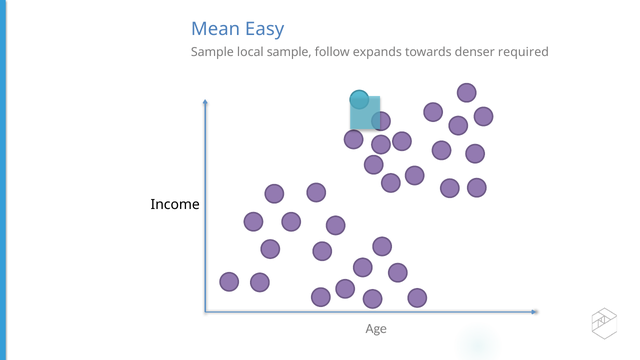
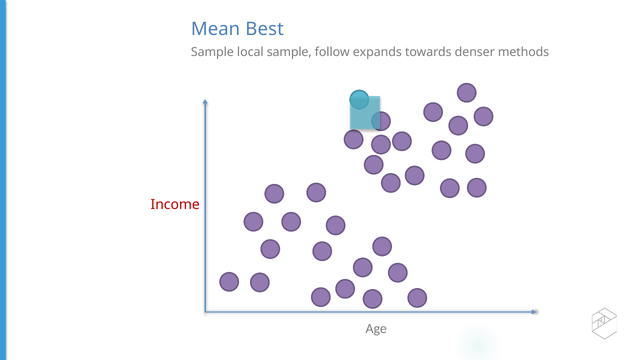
Easy: Easy -> Best (265, 29)
required: required -> methods (524, 52)
Income colour: black -> red (175, 205)
